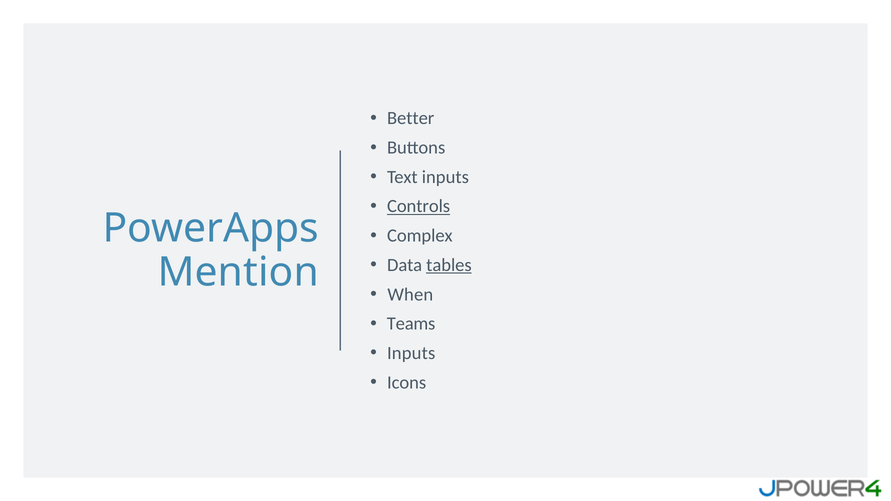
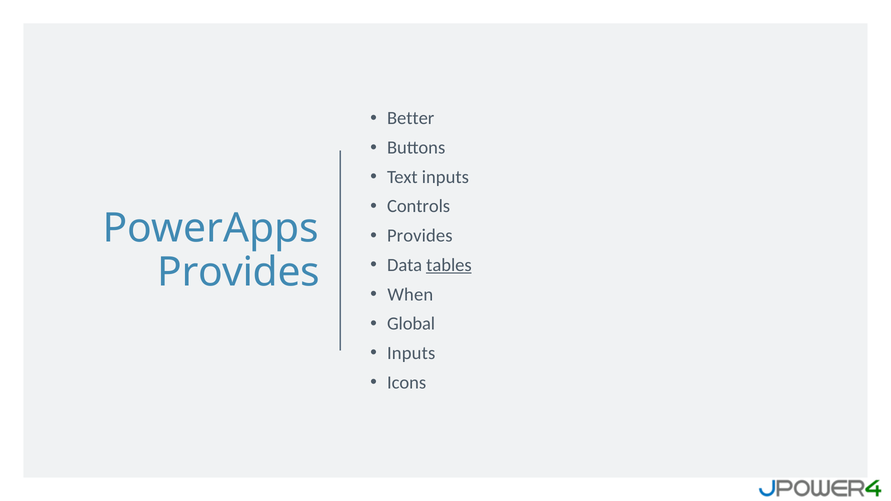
Controls underline: present -> none (419, 206)
Complex: Complex -> Provides (420, 236)
Mention: Mention -> Provides (239, 272)
Teams: Teams -> Global (411, 324)
